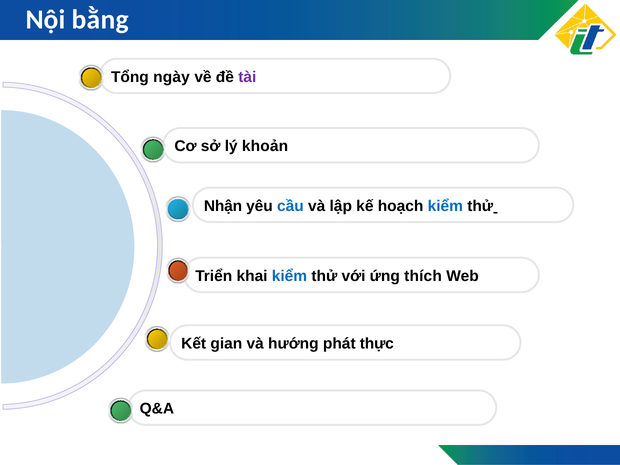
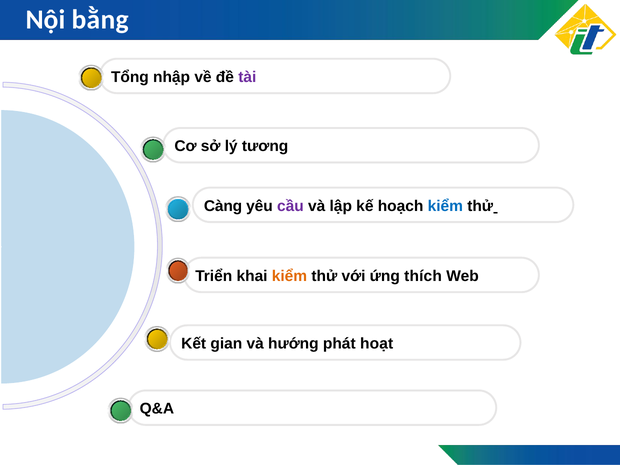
ngày: ngày -> nhập (172, 77)
khoản: khoản -> tương (265, 146)
Nhận: Nhận -> Càng (223, 206)
cầu colour: blue -> purple (290, 206)
kiểm colour: blue -> orange (289, 276)
thực: thực -> hoạt (377, 344)
